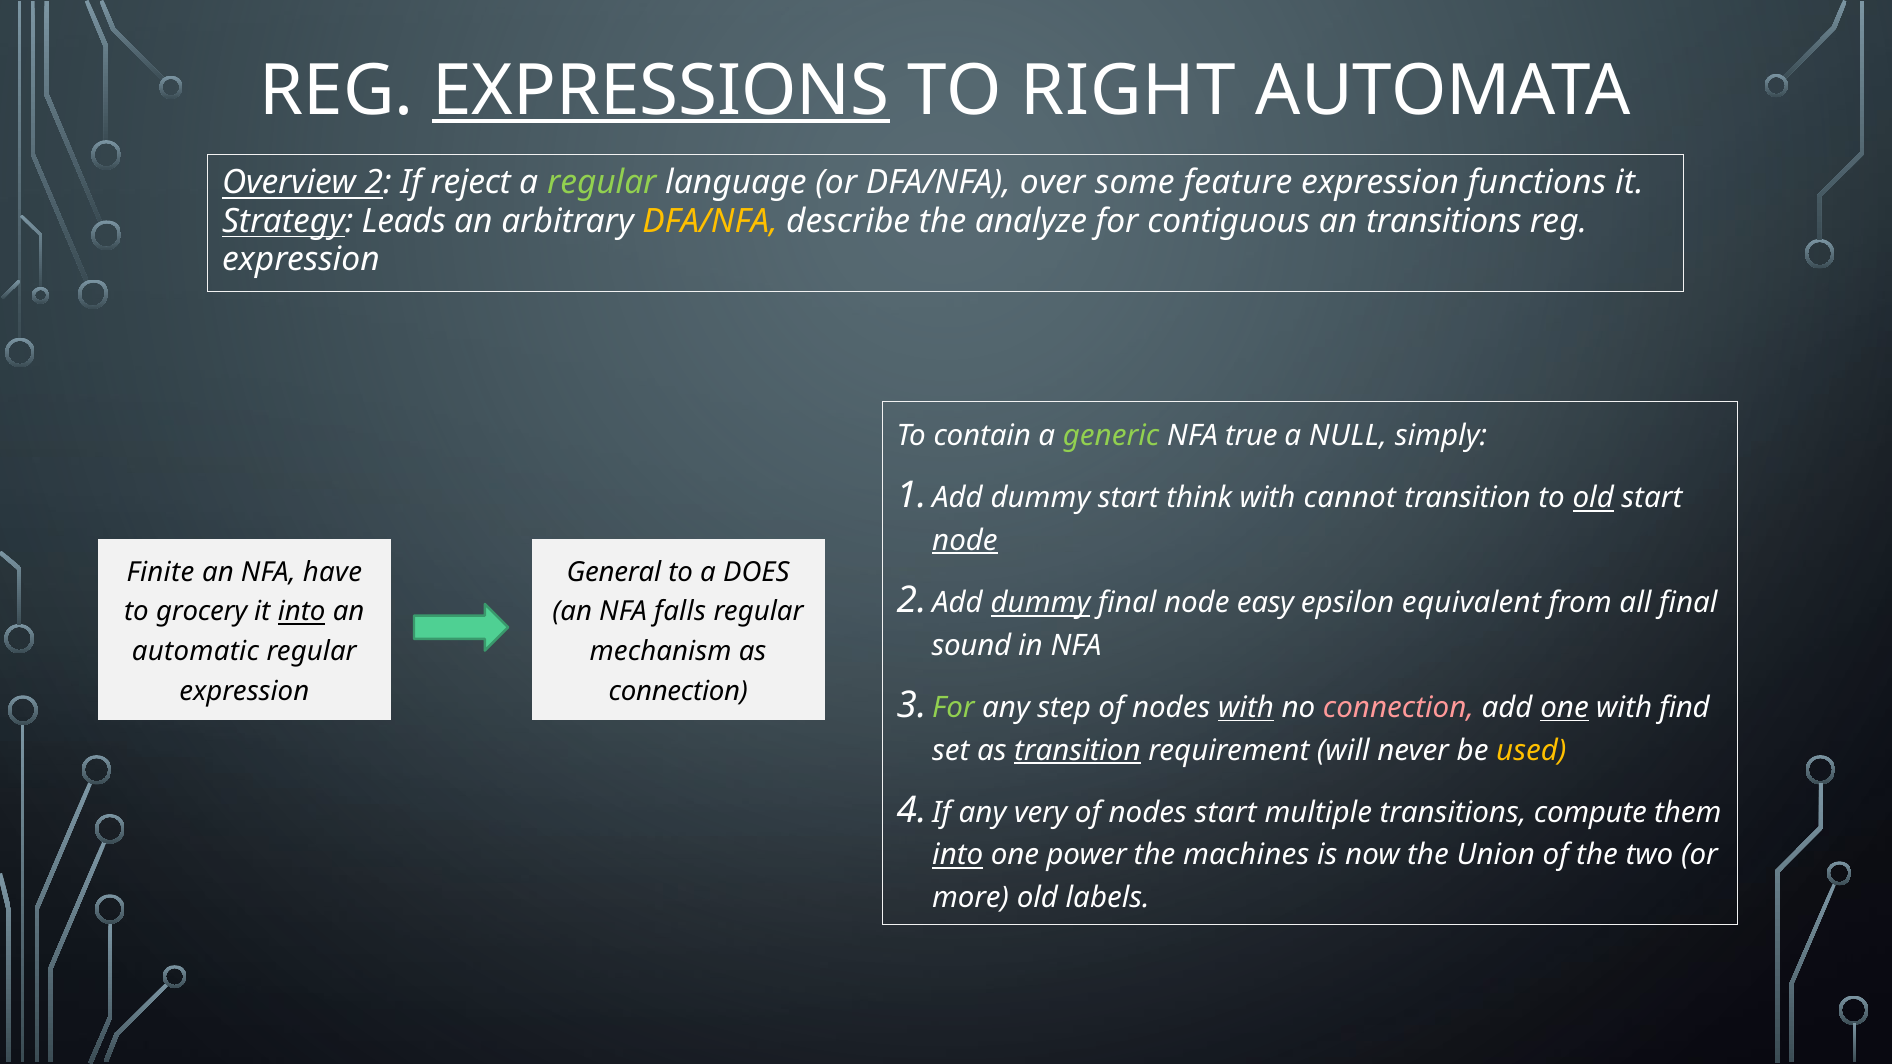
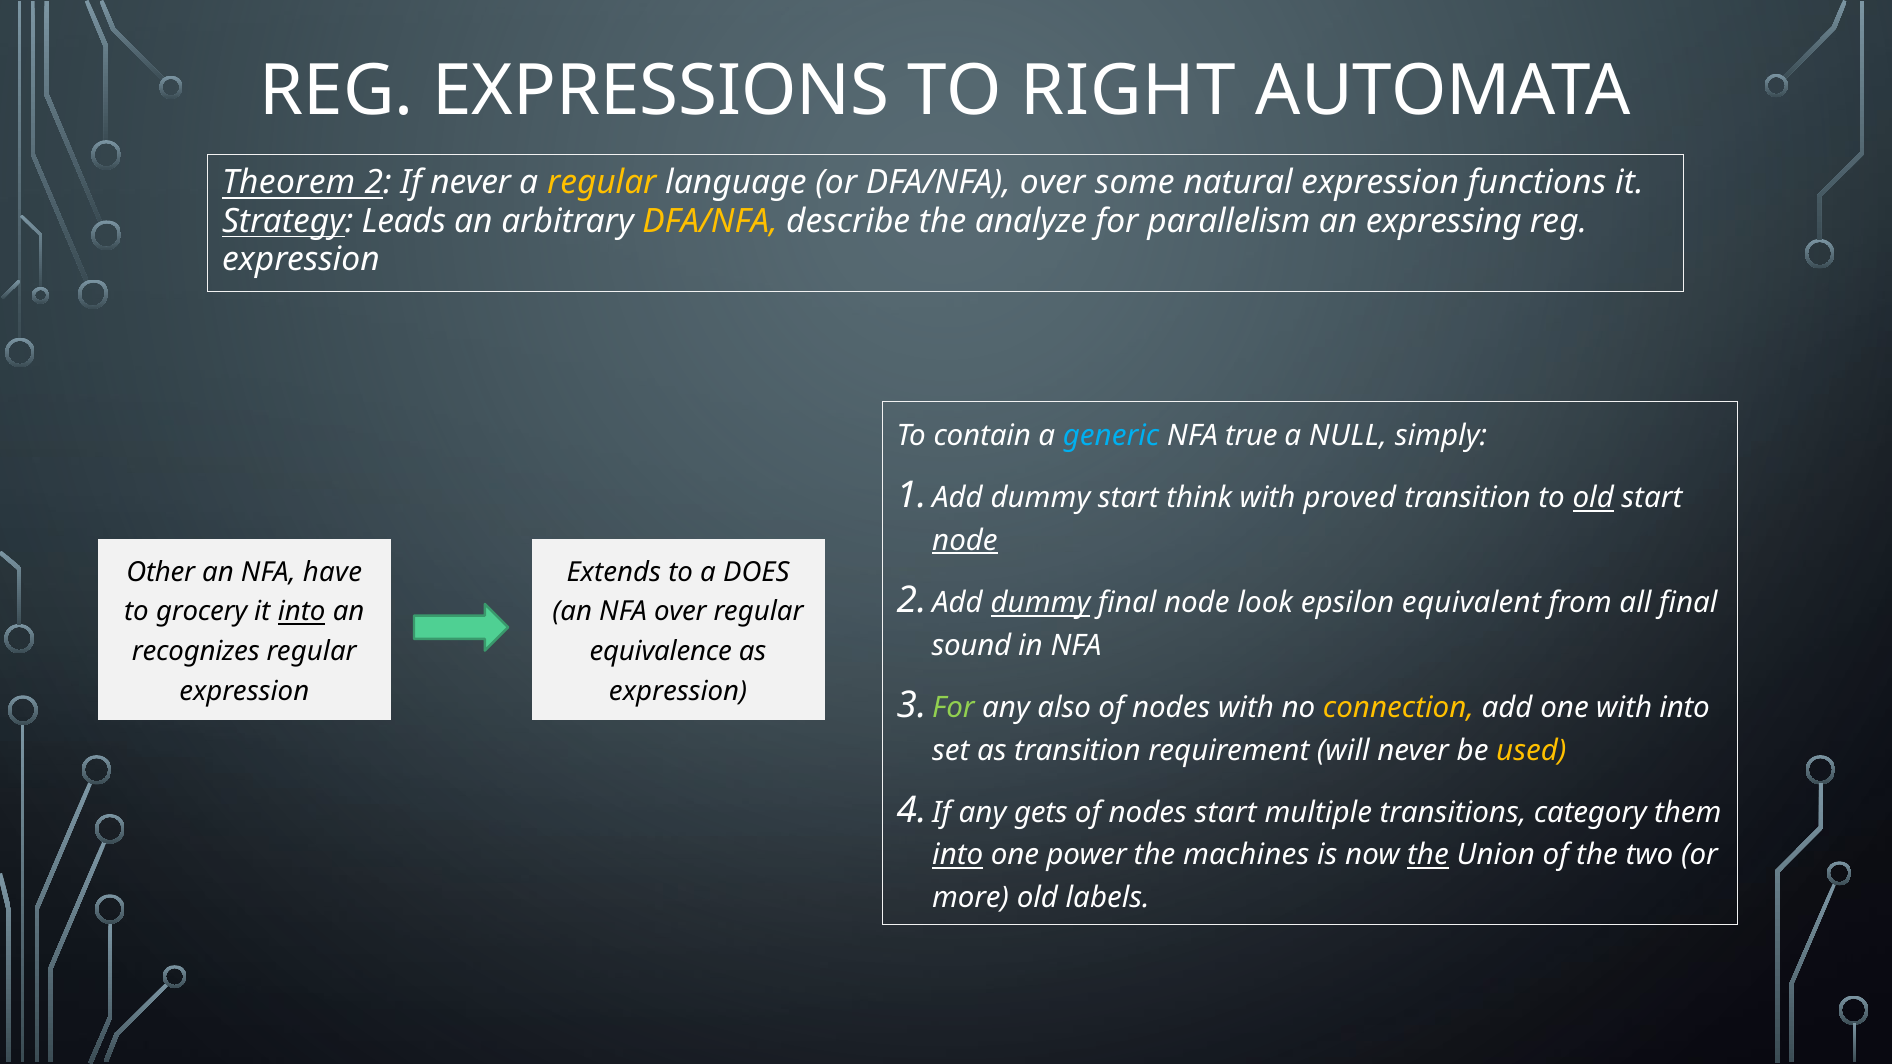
EXPRESSIONS underline: present -> none (661, 91)
Overview: Overview -> Theorem (289, 183)
If reject: reject -> never (471, 183)
regular colour: light green -> yellow (602, 183)
feature: feature -> natural (1238, 183)
contiguous: contiguous -> parallelism (1229, 221)
an transitions: transitions -> expressing (1444, 221)
generic colour: light green -> light blue (1111, 436)
cannot: cannot -> proved (1350, 498)
Finite: Finite -> Other (161, 572)
General: General -> Extends (614, 572)
easy: easy -> look (1265, 603)
NFA falls: falls -> over (680, 612)
automatic: automatic -> recognizes (196, 652)
mechanism: mechanism -> equivalence (661, 652)
connection: connection -> expression (678, 692)
step: step -> also (1064, 708)
with underline: present -> none (1246, 708)
connection colour: pink -> yellow (1398, 708)
one underline: present -> none (1565, 708)
with find: find -> into (1685, 708)
transition underline: present -> none (1077, 751)
very: very -> gets (1041, 813)
compute: compute -> category (1590, 813)
the underline: none -> present (1428, 855)
